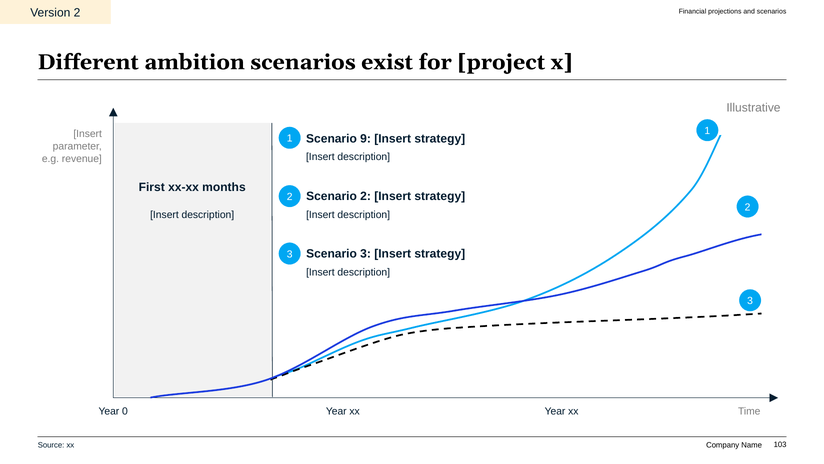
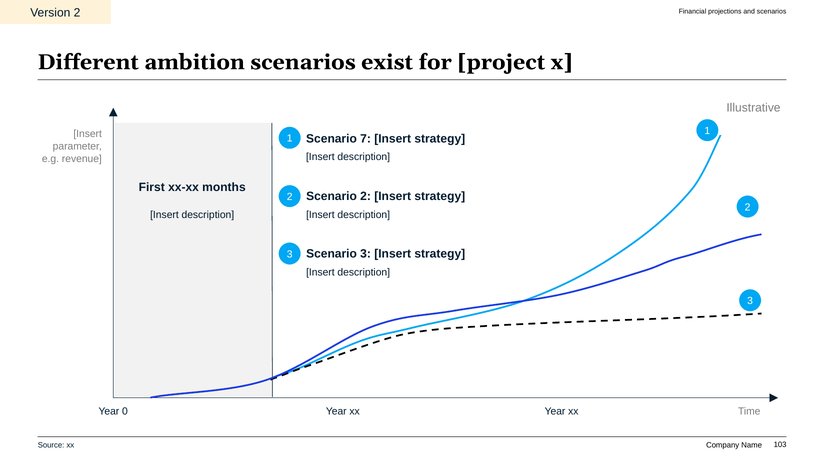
9: 9 -> 7 (366, 138)
